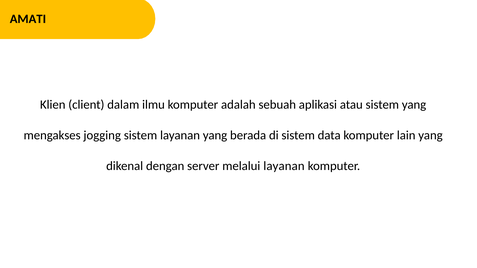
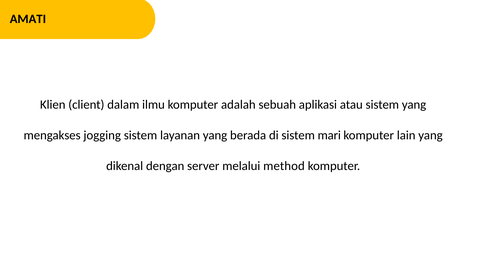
data: data -> mari (329, 135)
melalui layanan: layanan -> method (284, 166)
